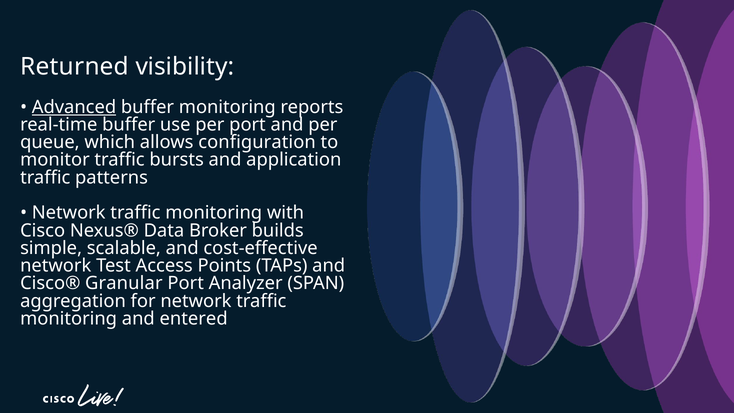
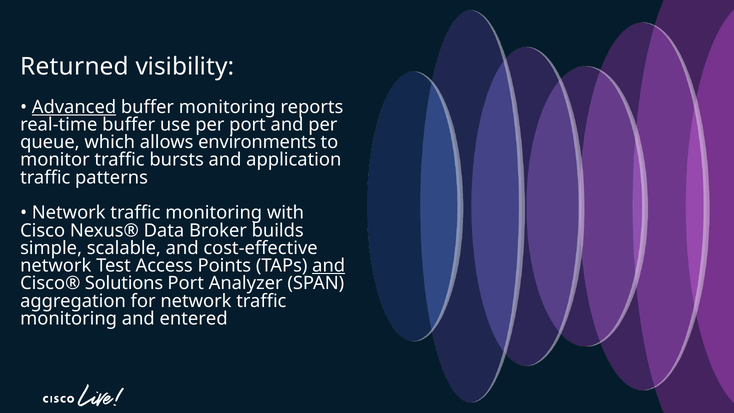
configuration: configuration -> environments (257, 142)
and underline: none -> present (329, 266)
Granular: Granular -> Solutions (124, 283)
